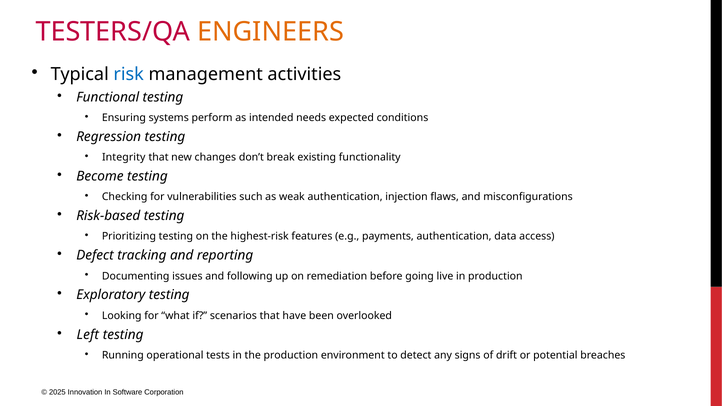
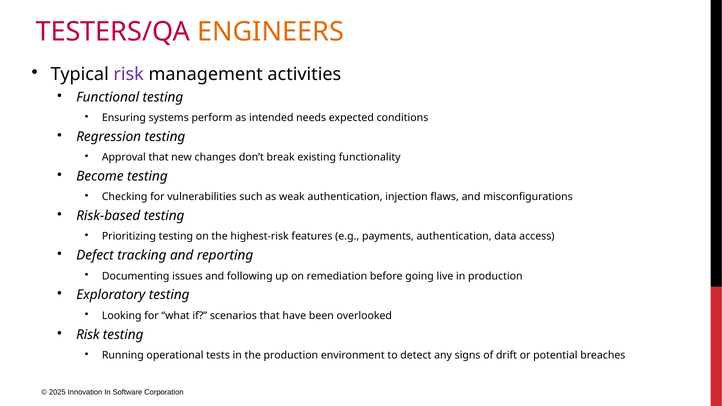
risk colour: blue -> purple (129, 74)
Integrity: Integrity -> Approval (124, 157)
Left: Left -> Risk (88, 335)
